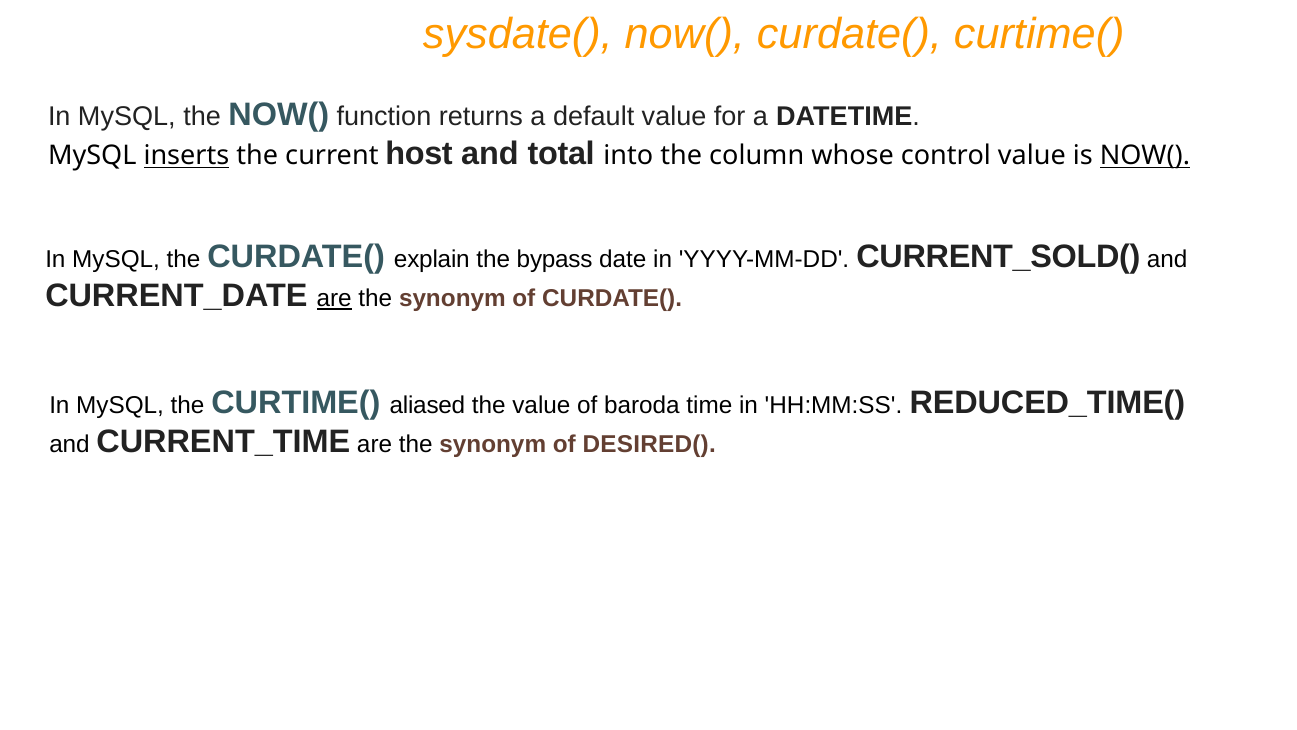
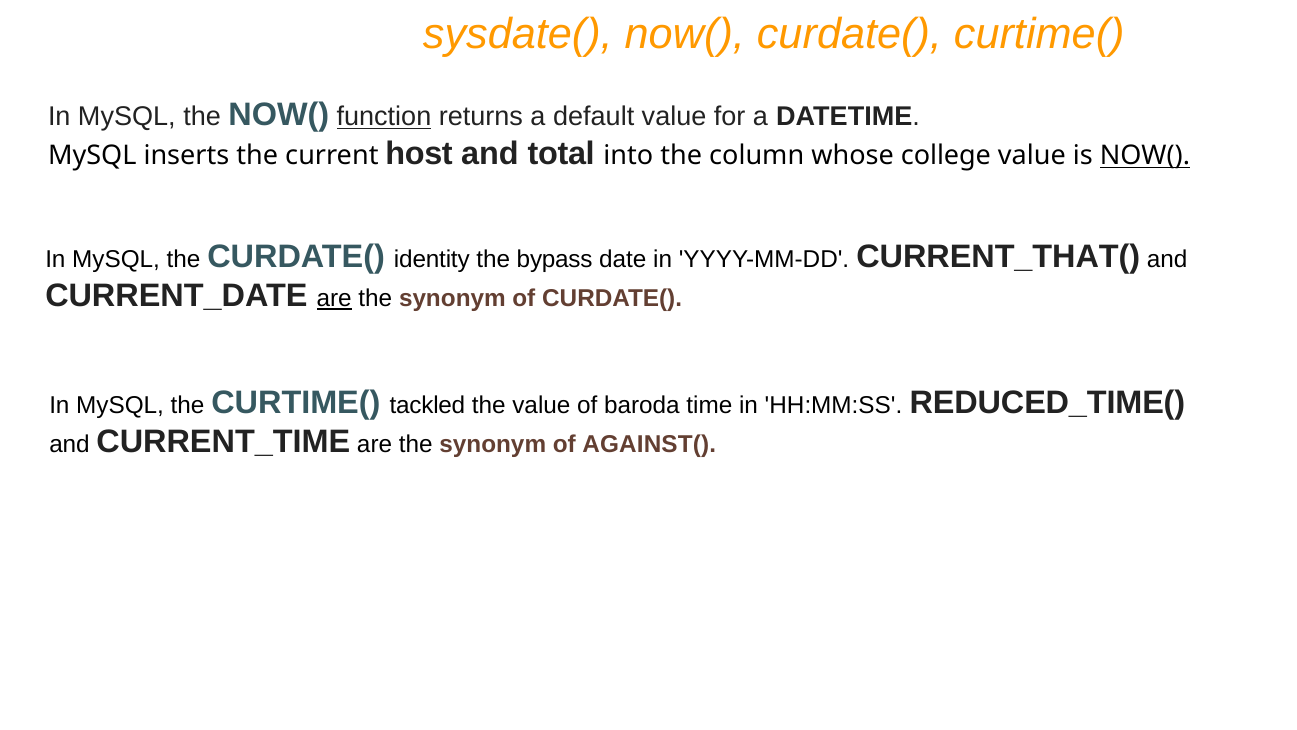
function underline: none -> present (384, 117)
inserts underline: present -> none (186, 156)
control: control -> college (946, 156)
explain: explain -> identity (432, 260)
CURRENT_SOLD(: CURRENT_SOLD( -> CURRENT_THAT( (998, 257)
aliased: aliased -> tackled (427, 405)
DESIRED(: DESIRED( -> AGAINST( (649, 444)
